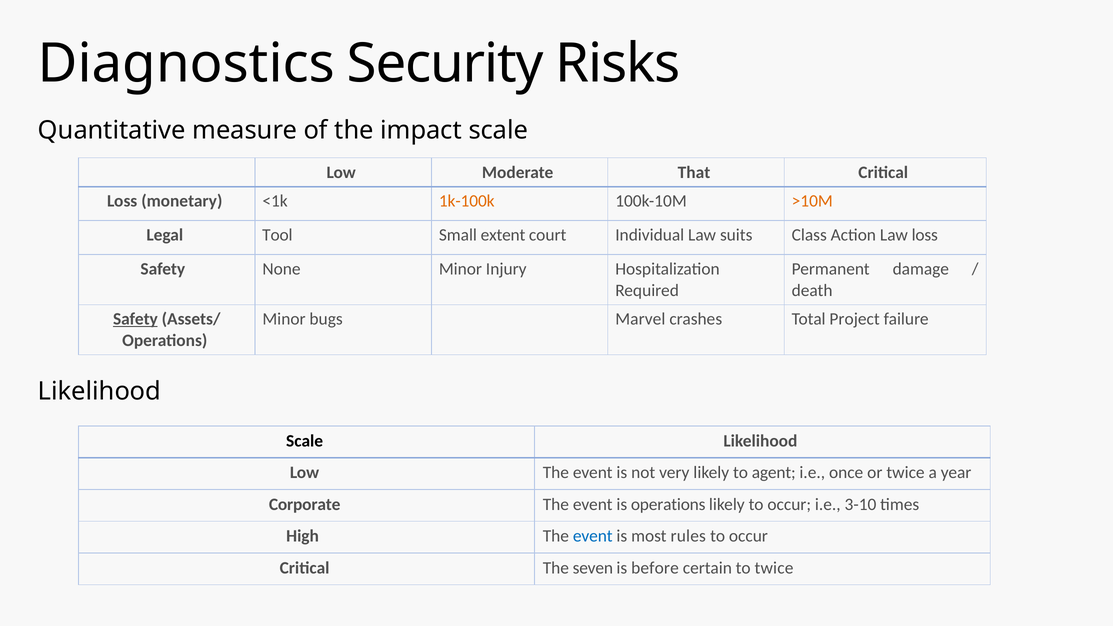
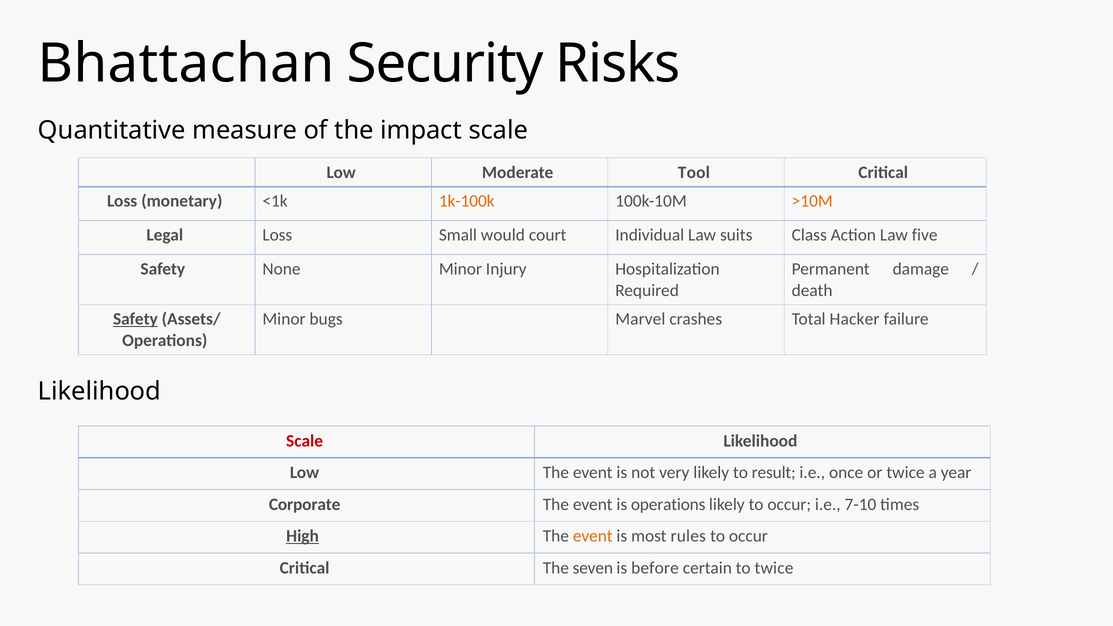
Diagnostics: Diagnostics -> Bhattachan (186, 64)
That: That -> Tool (694, 172)
Legal Tool: Tool -> Loss (277, 235)
extent: extent -> would (503, 235)
Law loss: loss -> five (925, 235)
Project: Project -> Hacker (855, 319)
Scale colour: black -> red (305, 441)
agent: agent -> result (774, 473)
3-10: 3-10 -> 7-10 (860, 504)
High underline: none -> present (303, 536)
event colour: blue -> orange (593, 536)
